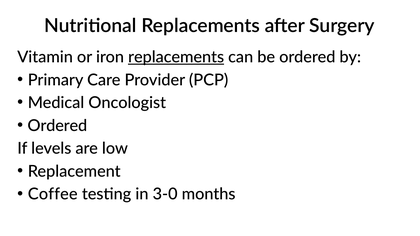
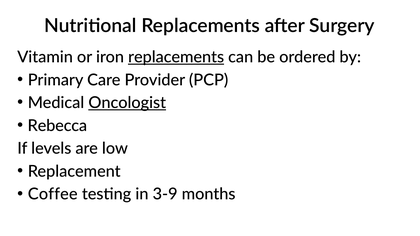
Oncologist underline: none -> present (127, 103)
Ordered: Ordered -> Rebecca (57, 126)
3-0: 3-0 -> 3-9 (165, 194)
